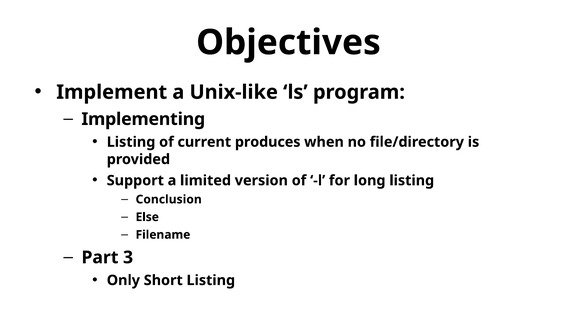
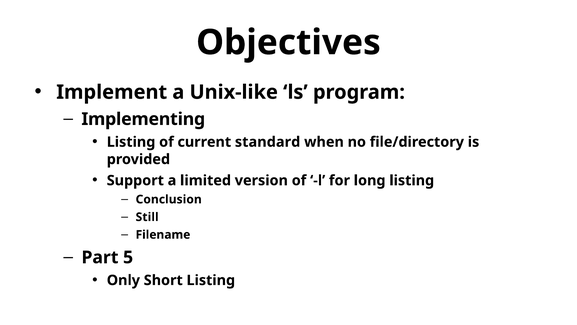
produces: produces -> standard (268, 142)
Else: Else -> Still (147, 217)
3: 3 -> 5 (128, 257)
